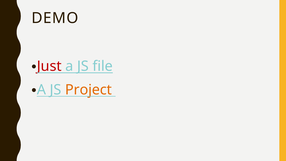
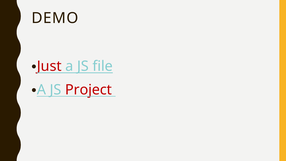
Project colour: orange -> red (89, 90)
